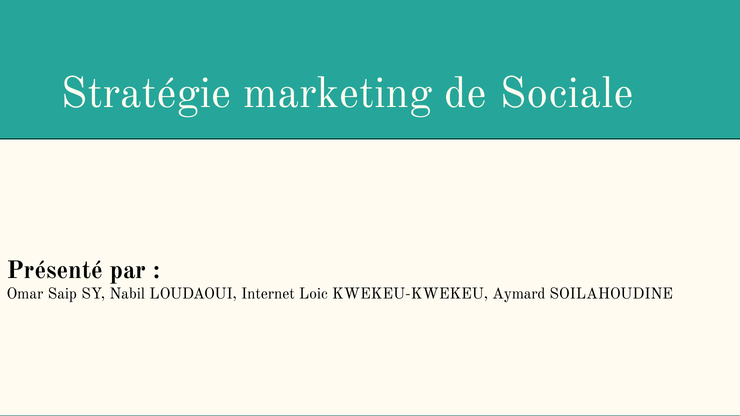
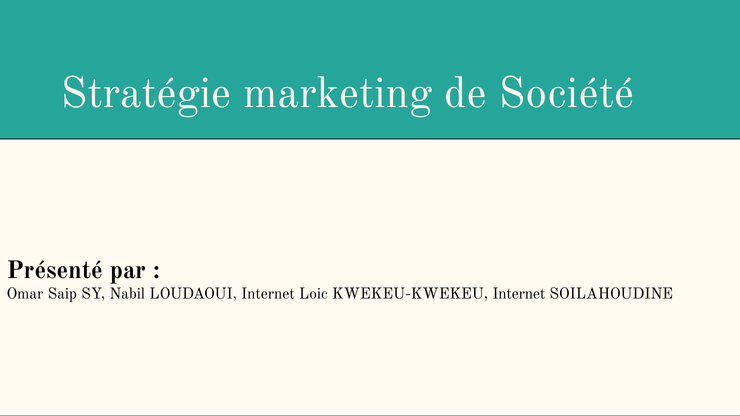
Sociale: Sociale -> Société (567, 93)
KWEKEU-KWEKEU Aymard: Aymard -> Internet (519, 294)
